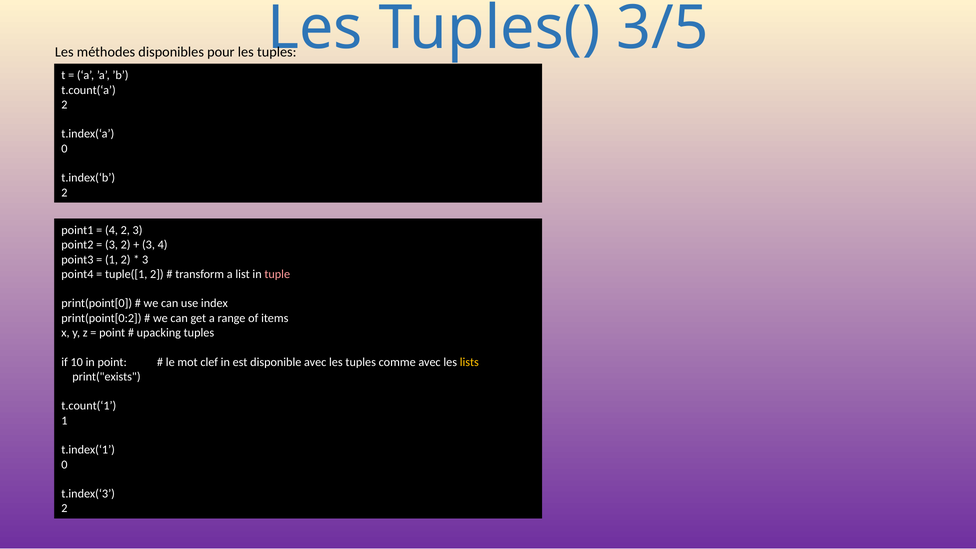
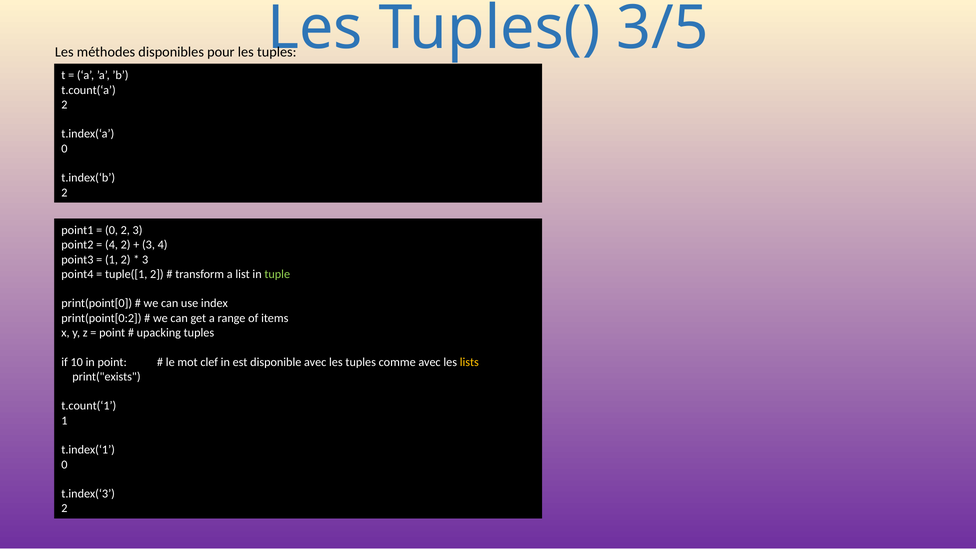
4: 4 -> 0 (112, 230)
3: 3 -> 4 (112, 245)
tuple colour: pink -> light green (277, 274)
